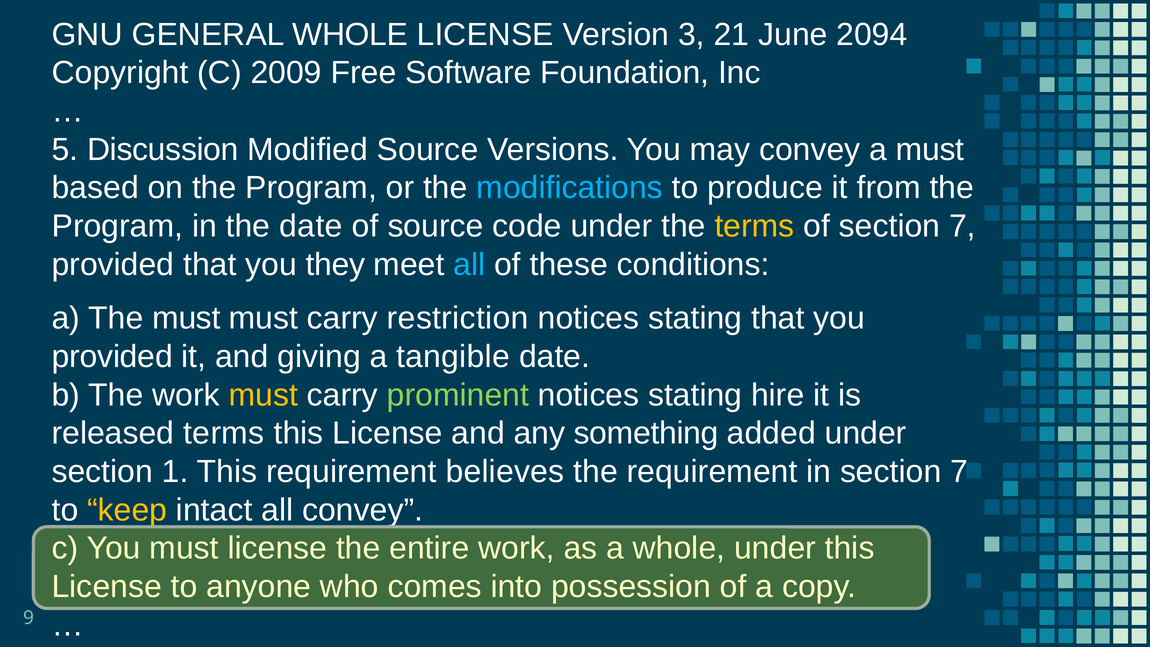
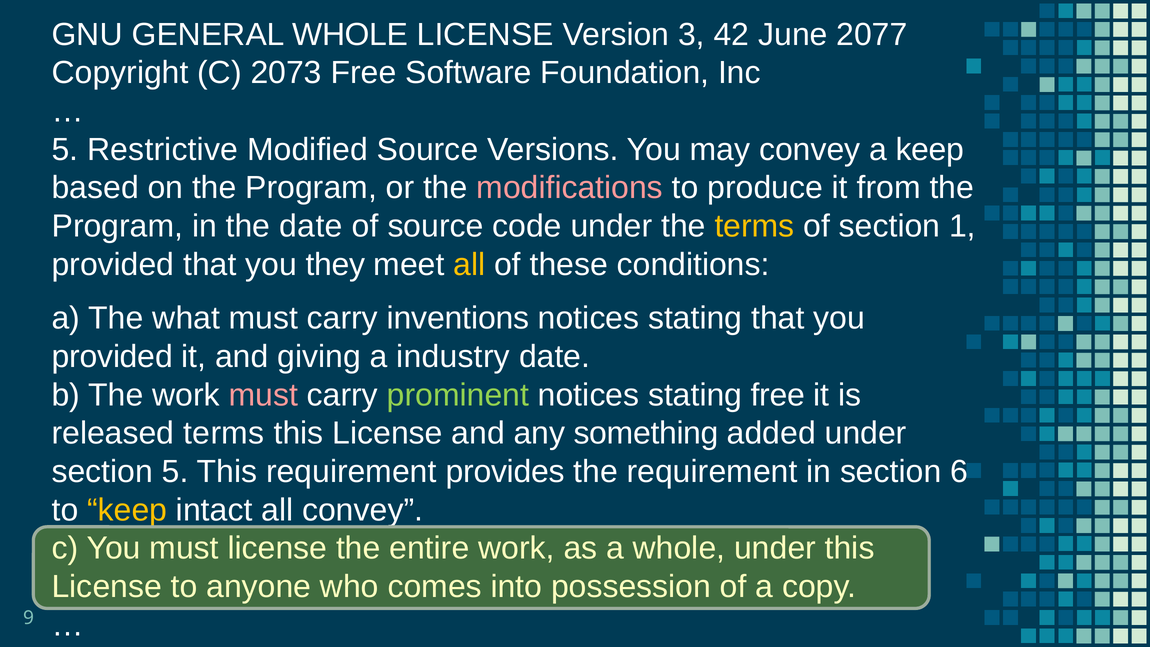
21: 21 -> 42 (731, 34)
2094: 2094 -> 2077 (872, 34)
2009: 2009 -> 2073 (286, 73)
Discussion: Discussion -> Restrictive (163, 150)
a must: must -> keep (930, 150)
modifications colour: light blue -> pink (570, 188)
of section 7: 7 -> 1 (962, 226)
all colour: light blue -> yellow (469, 265)
The must: must -> what (186, 318)
restriction: restriction -> inventions (458, 318)
tangible: tangible -> industry (453, 357)
must colour: yellow -> pink (263, 395)
stating hire: hire -> free (778, 395)
section 1: 1 -> 5 (175, 472)
believes: believes -> provides (505, 472)
in section 7: 7 -> 6 (959, 472)
